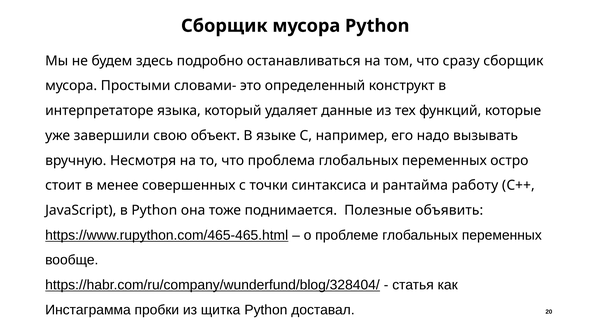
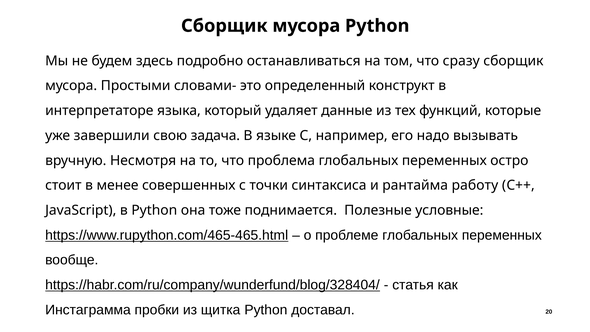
объект: объект -> задача (215, 135)
объявить: объявить -> условные (449, 210)
